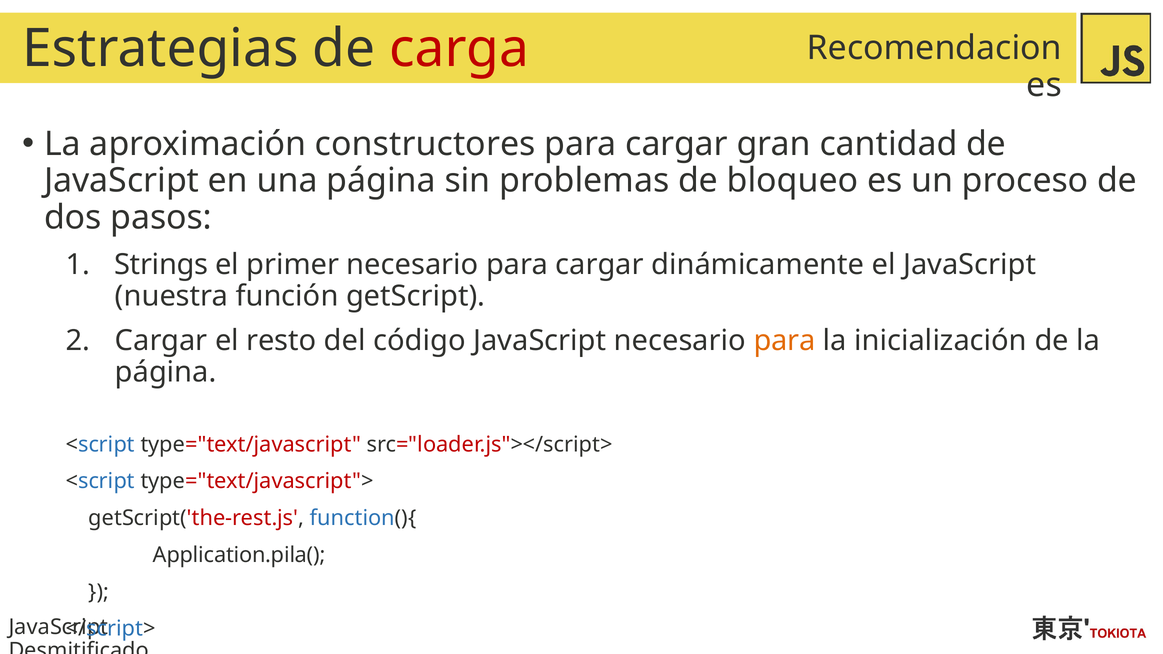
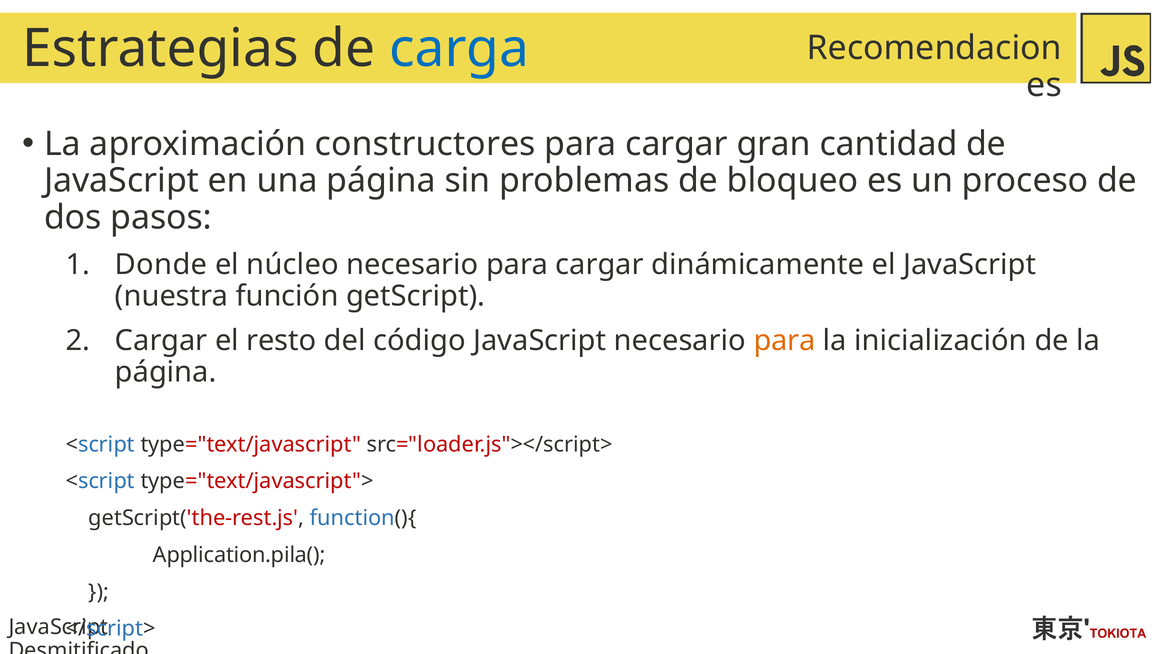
carga colour: red -> blue (459, 49)
Strings: Strings -> Donde (161, 265)
primer: primer -> núcleo (293, 265)
